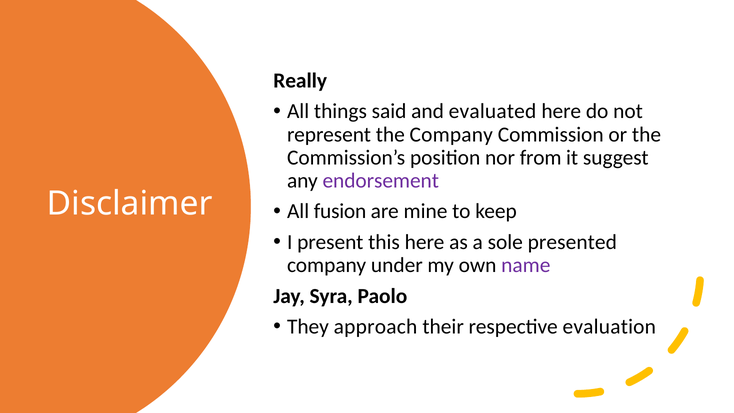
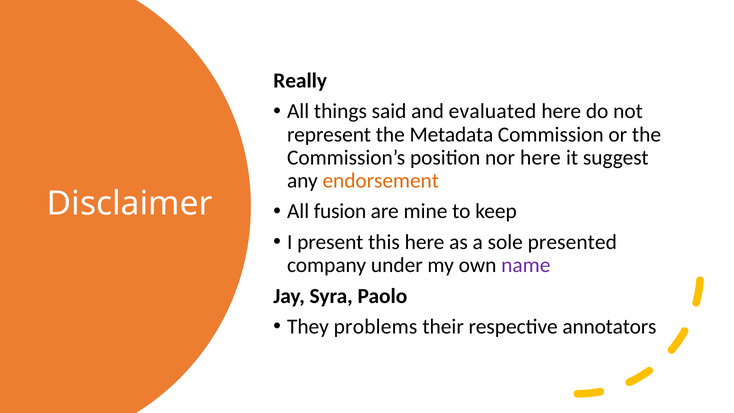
the Company: Company -> Metadata (451, 134)
nor from: from -> here (540, 157)
endorsement colour: purple -> orange (381, 181)
approach: approach -> problems (376, 327)
evaluation: evaluation -> annotators (609, 327)
